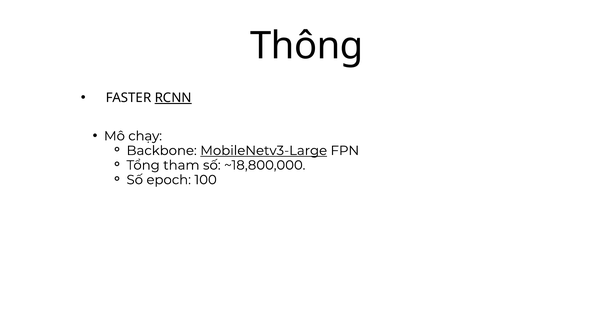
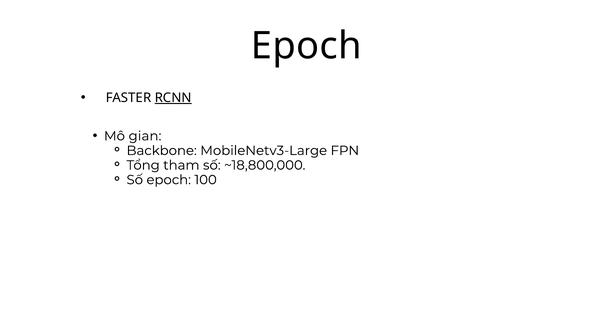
Thông: Thông -> Epoch (306, 46)
chạy: chạy -> gian (145, 136)
MobileNetv3-Large underline: present -> none (264, 151)
